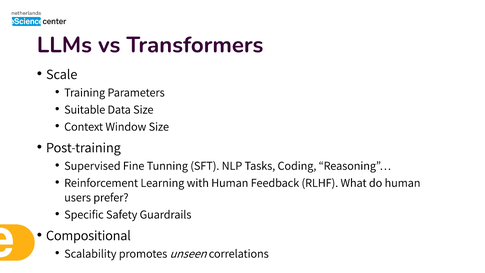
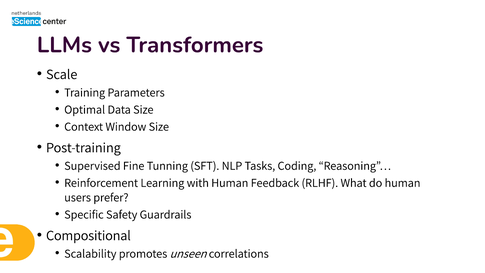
Suitable: Suitable -> Optimal (85, 110)
